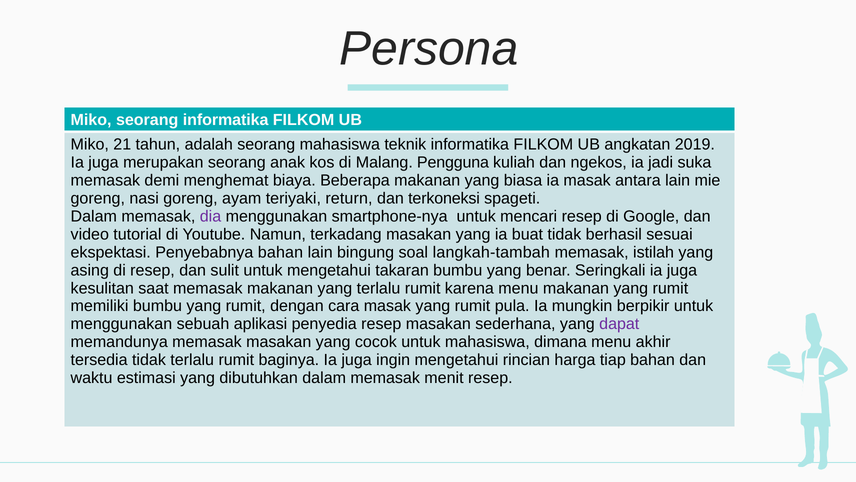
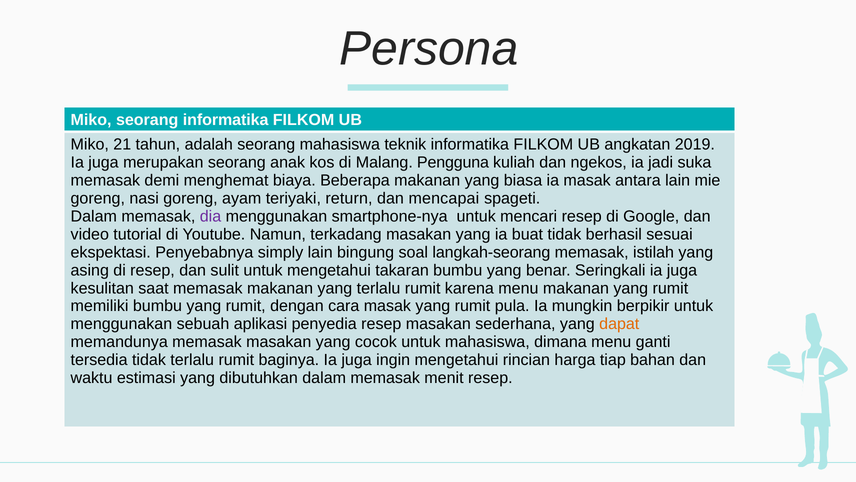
terkoneksi: terkoneksi -> mencapai (444, 198)
Penyebabnya bahan: bahan -> simply (281, 252)
langkah-tambah: langkah-tambah -> langkah-seorang (491, 252)
dapat colour: purple -> orange (619, 324)
akhir: akhir -> ganti (653, 342)
